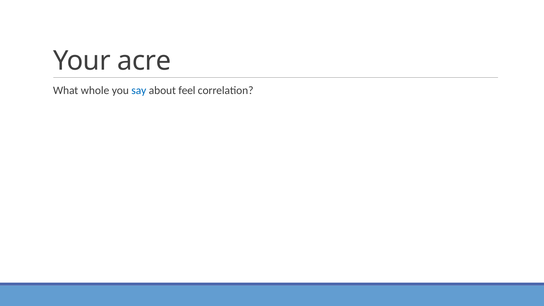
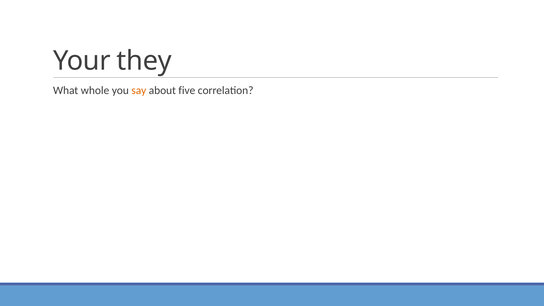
acre: acre -> they (144, 61)
say colour: blue -> orange (139, 90)
feel: feel -> five (187, 90)
